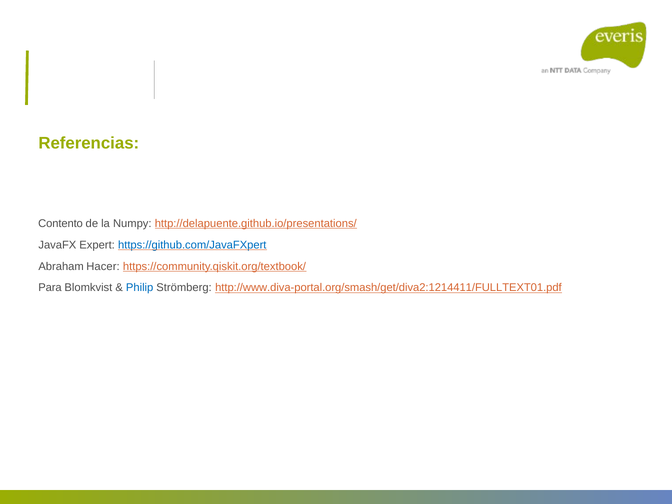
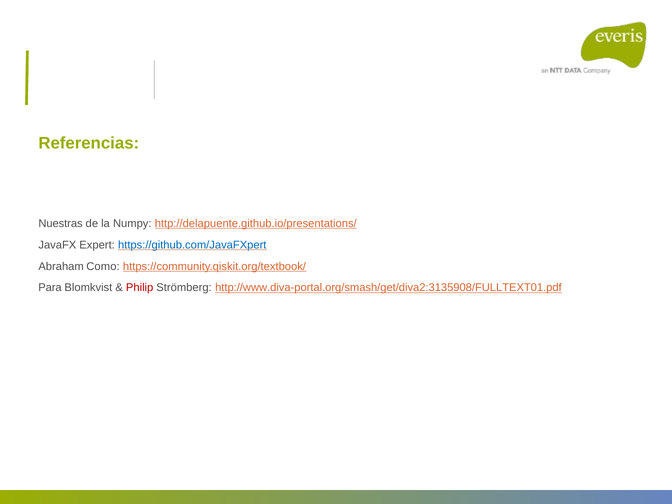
Contento: Contento -> Nuestras (61, 224)
Hacer: Hacer -> Como (103, 266)
Philip colour: blue -> red (140, 288)
http://www.diva-portal.org/smash/get/diva2:1214411/FULLTEXT01.pdf: http://www.diva-portal.org/smash/get/diva2:1214411/FULLTEXT01.pdf -> http://www.diva-portal.org/smash/get/diva2:3135908/FULLTEXT01.pdf (388, 288)
